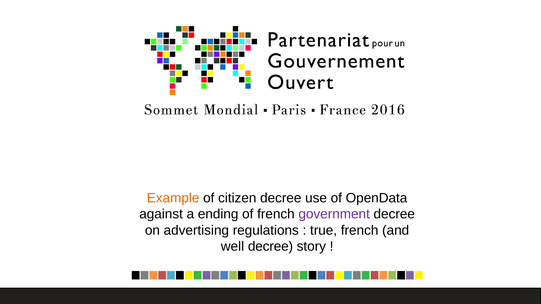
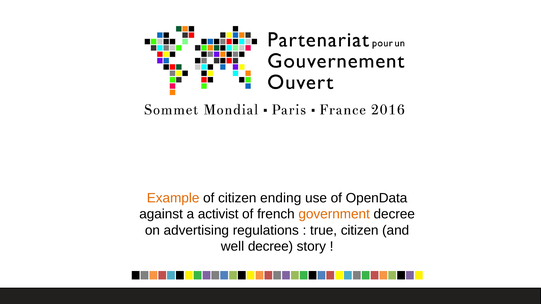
citizen decree: decree -> ending (281, 198)
ending: ending -> activist (218, 214)
government colour: purple -> orange (334, 214)
true french: french -> citizen (360, 231)
